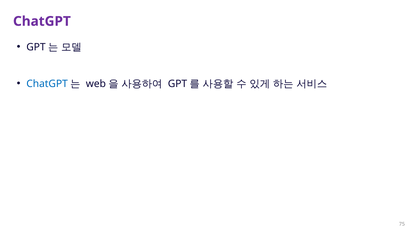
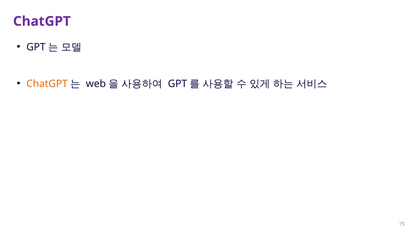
ChatGPT colour: blue -> orange (47, 84)
